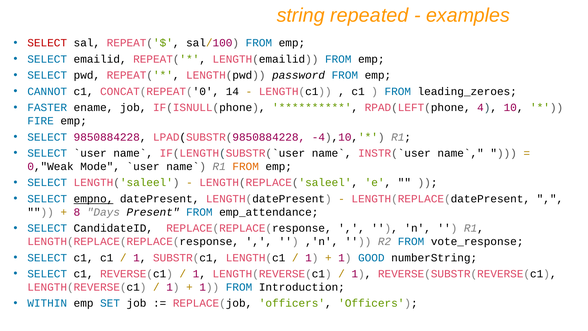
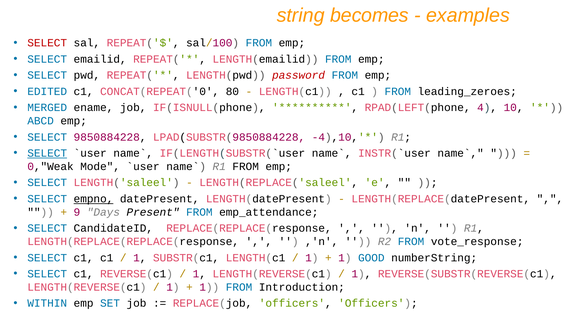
repeated: repeated -> becomes (369, 15)
password colour: black -> red (299, 75)
CANNOT: CANNOT -> EDITED (47, 91)
14: 14 -> 80 (232, 91)
FASTER: FASTER -> MERGED (47, 108)
FIRE: FIRE -> ABCD (41, 121)
SELECT underline: none -> present (47, 153)
FROM colour: orange -> black (246, 166)
8: 8 -> 9 (77, 212)
